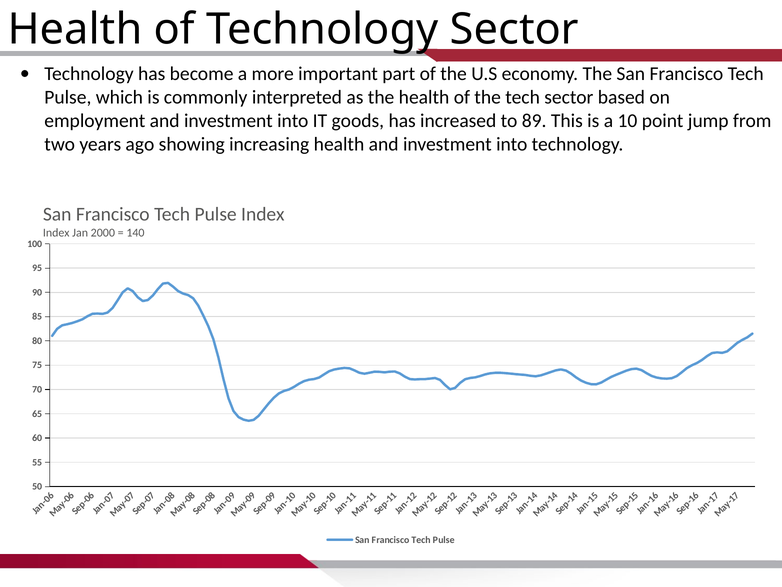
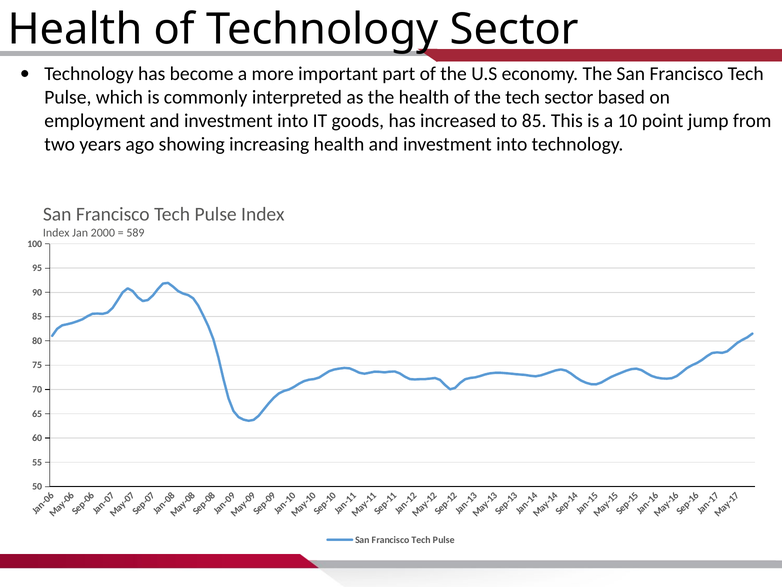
to 89: 89 -> 85 (534, 121)
140: 140 -> 589 (135, 232)
